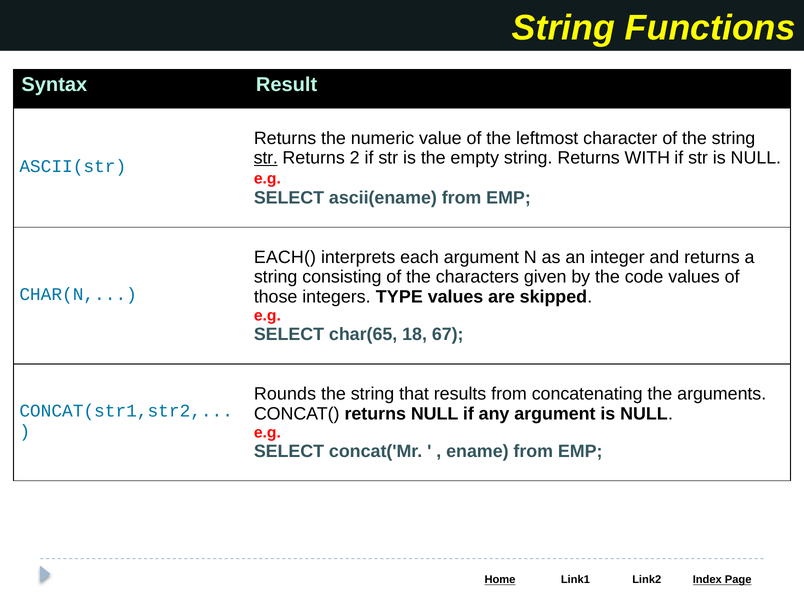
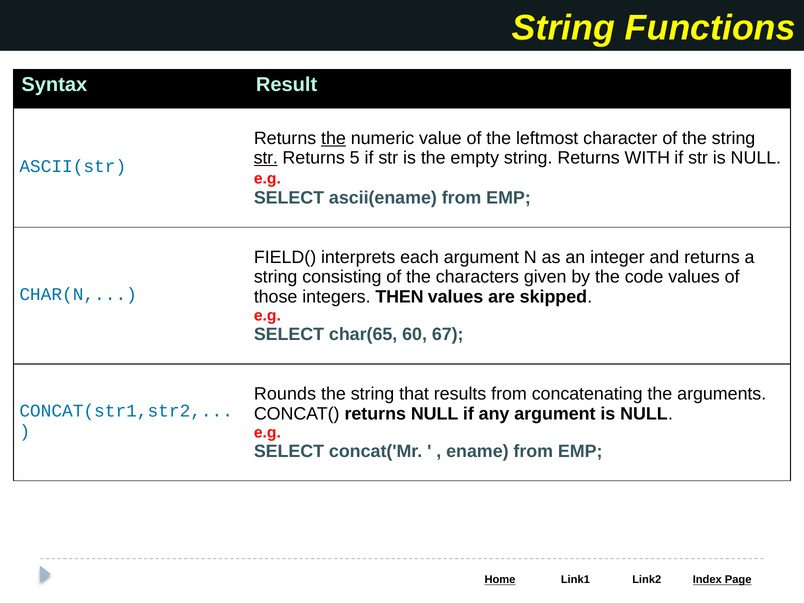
the underline: none -> present (333, 138)
2: 2 -> 5 (355, 158)
EACH(: EACH( -> FIELD( (285, 257)
TYPE: TYPE -> THEN (400, 297)
18: 18 -> 60 (415, 334)
